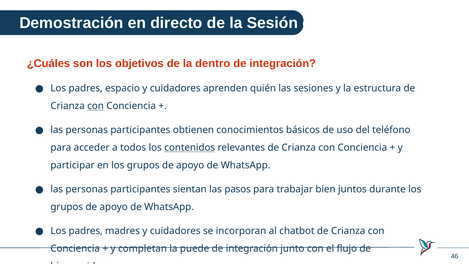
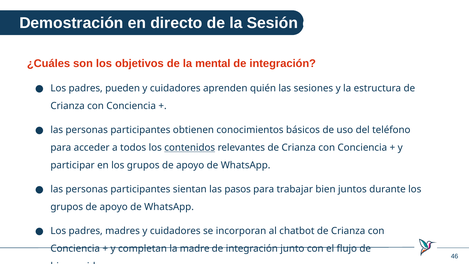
dentro: dentro -> mental (213, 63)
espacio: espacio -> pueden (123, 88)
con underline: present -> none (96, 106)
puede: puede -> madre (195, 248)
